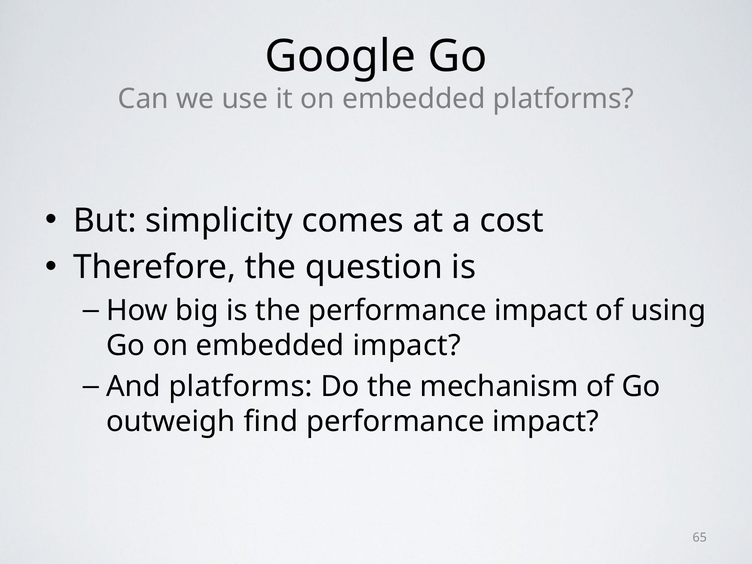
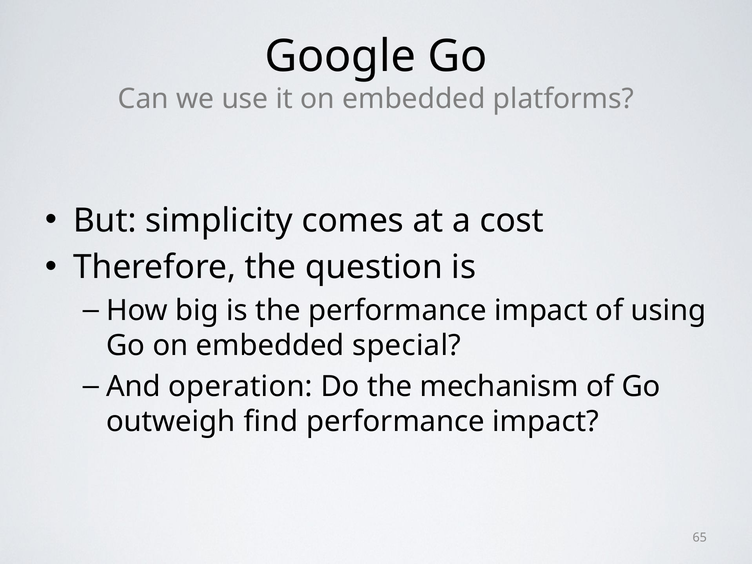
embedded impact: impact -> special (407, 346)
And platforms: platforms -> operation (241, 387)
